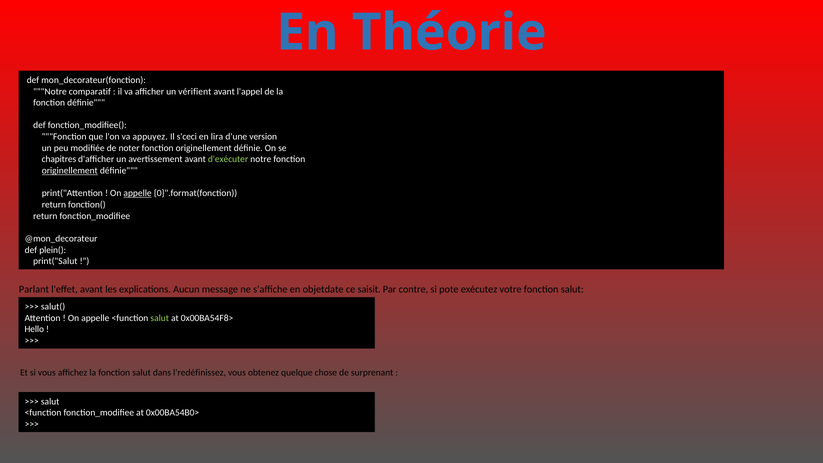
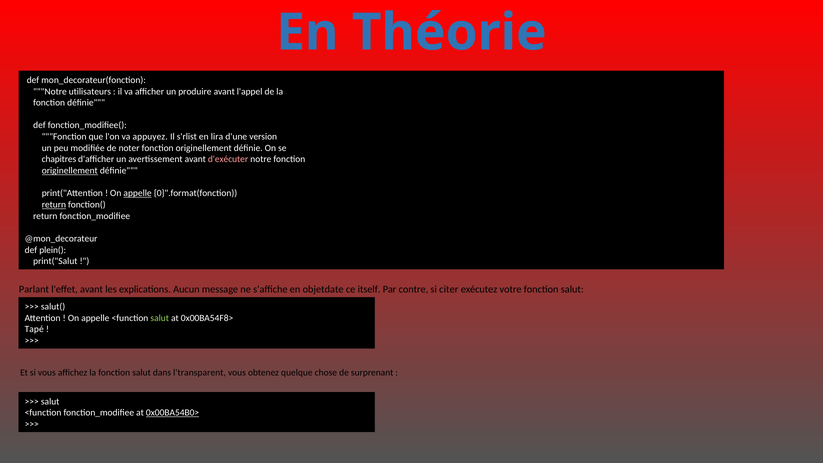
comparatif: comparatif -> utilisateurs (90, 91)
vérifient: vérifient -> produire (195, 91)
s'ceci: s'ceci -> s'rlist (187, 137)
d'exécuter colour: light green -> pink (228, 159)
return underline: none -> present (54, 205)
saisit: saisit -> itself (369, 289)
pote: pote -> citer (449, 289)
Hello: Hello -> Tapé (34, 329)
l'redéfinissez: l'redéfinissez -> l'transparent (200, 372)
0x00BA54B0> underline: none -> present (173, 413)
